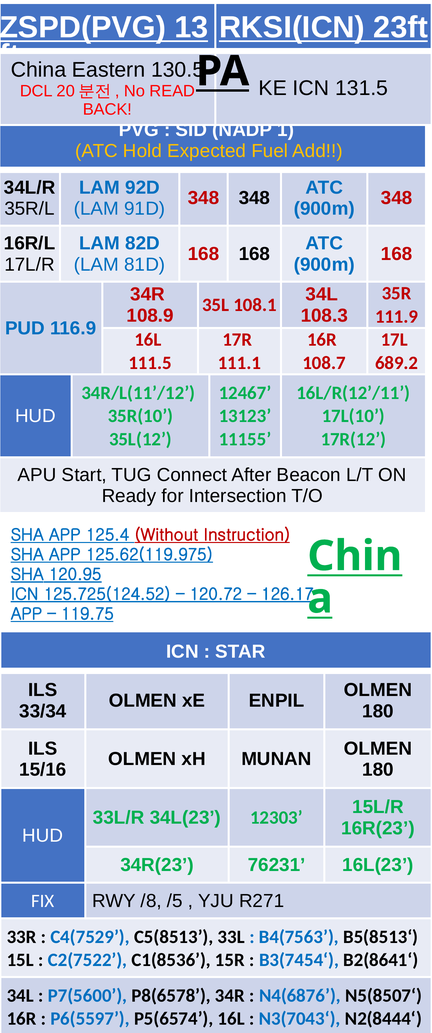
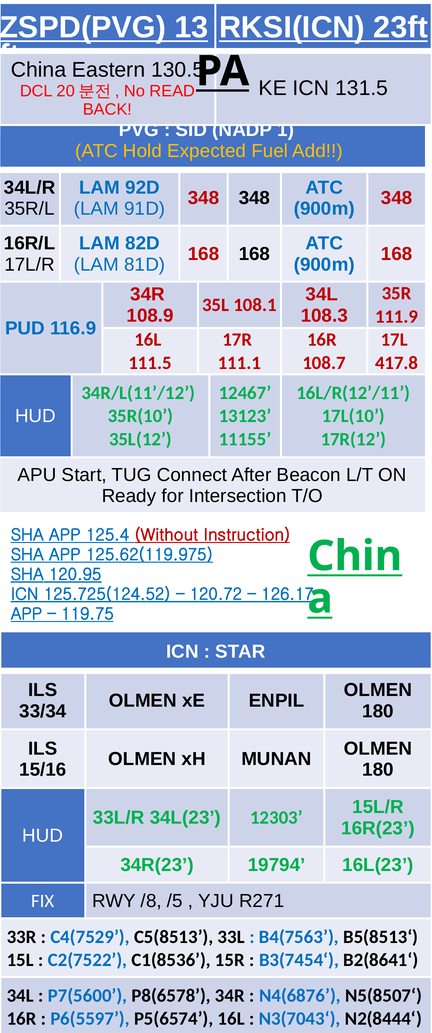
689.2: 689.2 -> 417.8 (397, 363)
76231: 76231 -> 19794 (277, 865)
